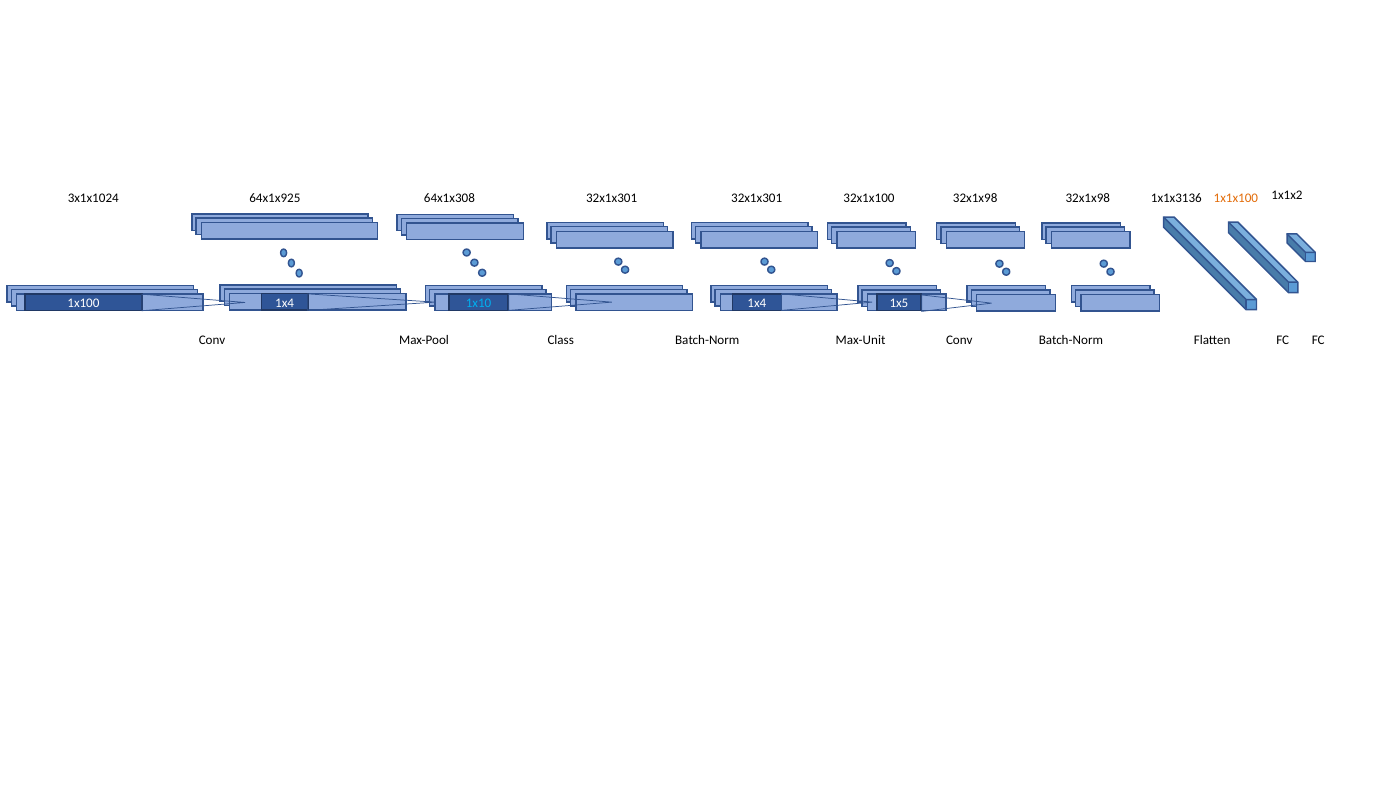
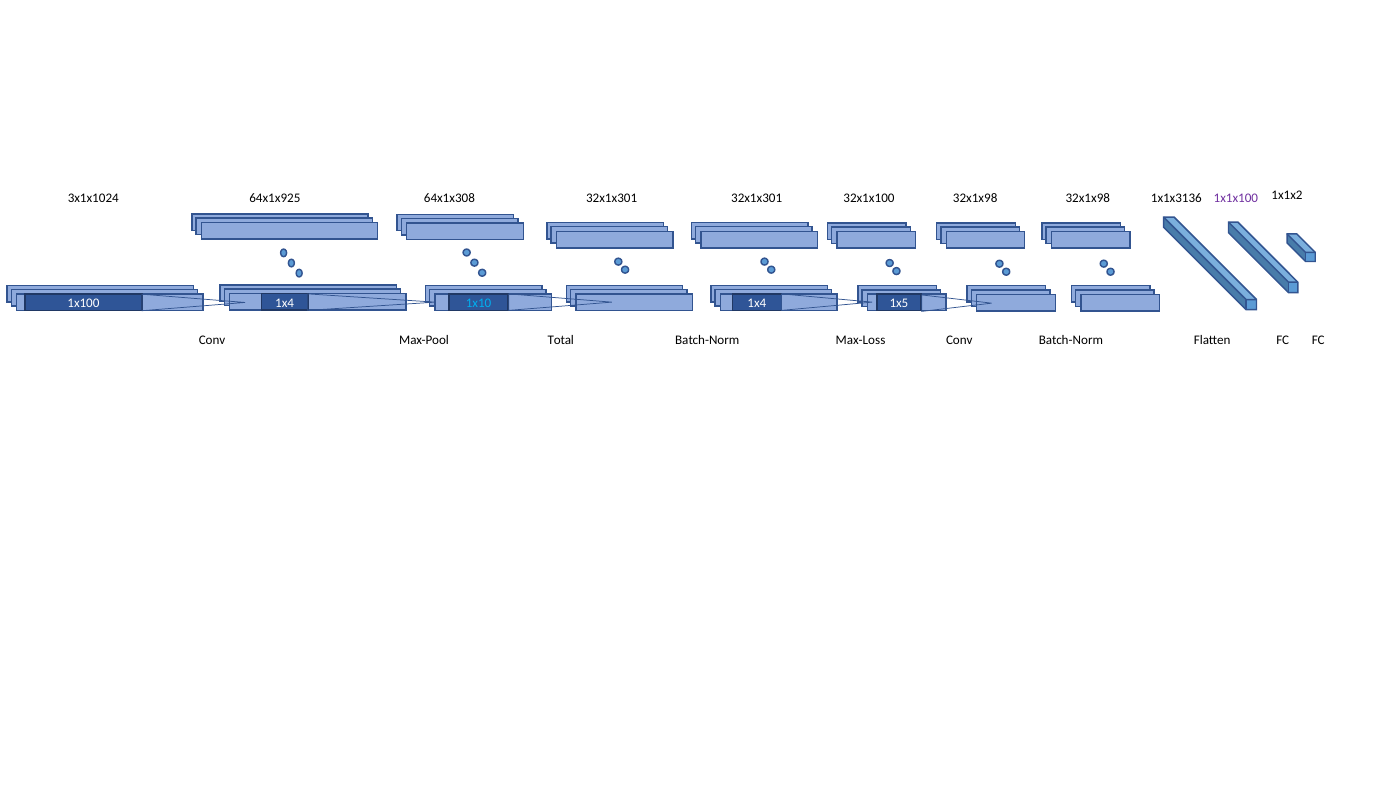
1x1x100 colour: orange -> purple (1236, 198)
Class: Class -> Total (561, 340)
Max-Unit: Max-Unit -> Max-Loss (860, 340)
